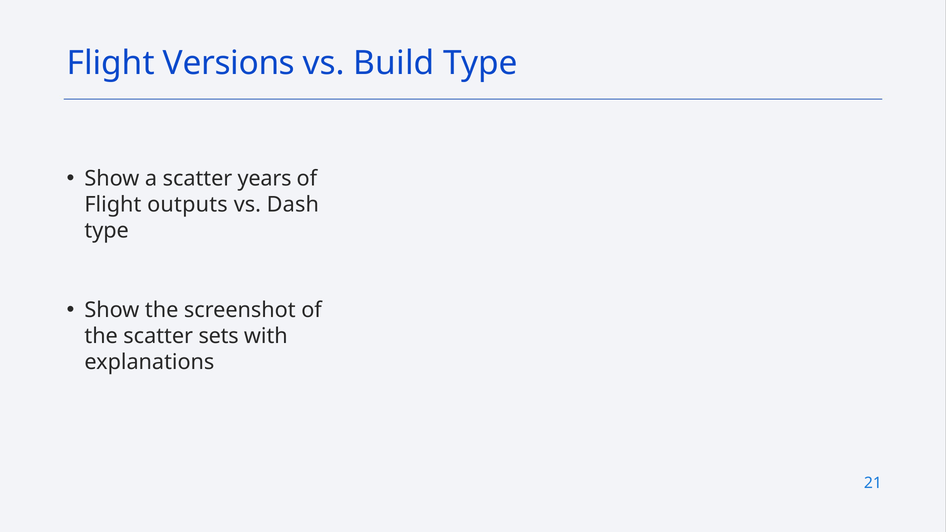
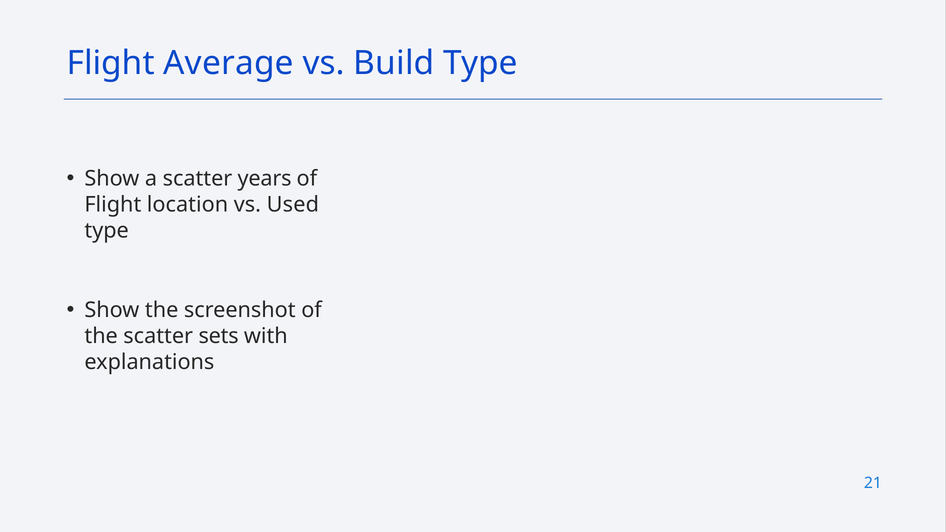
Versions: Versions -> Average (229, 63)
outputs: outputs -> location (188, 205)
Dash: Dash -> Used (293, 205)
